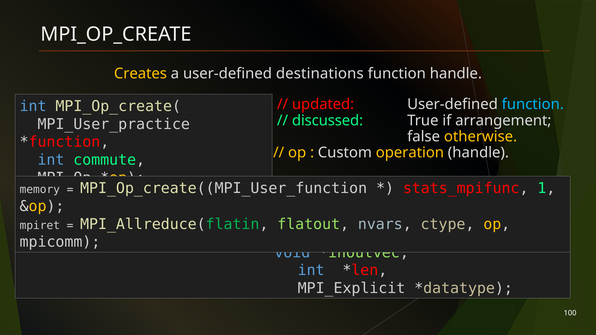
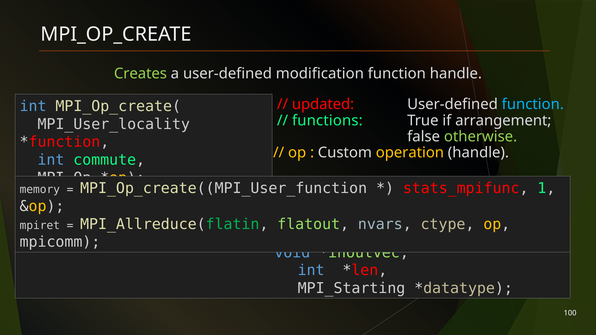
Creates colour: yellow -> light green (140, 74)
destinations: destinations -> modification (320, 74)
discussed: discussed -> functions (327, 121)
MPI_User_practice: MPI_User_practice -> MPI_User_locality (114, 124)
otherwise colour: yellow -> light green (481, 137)
MPI_Explicit: MPI_Explicit -> MPI_Starting (351, 288)
